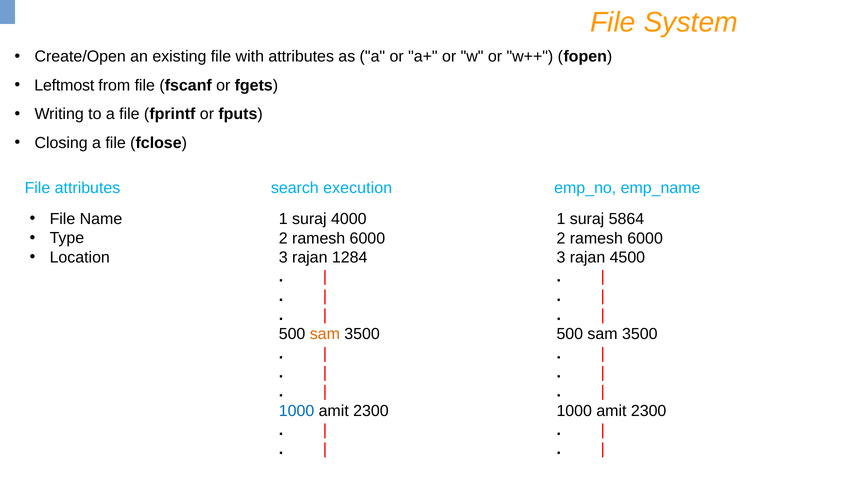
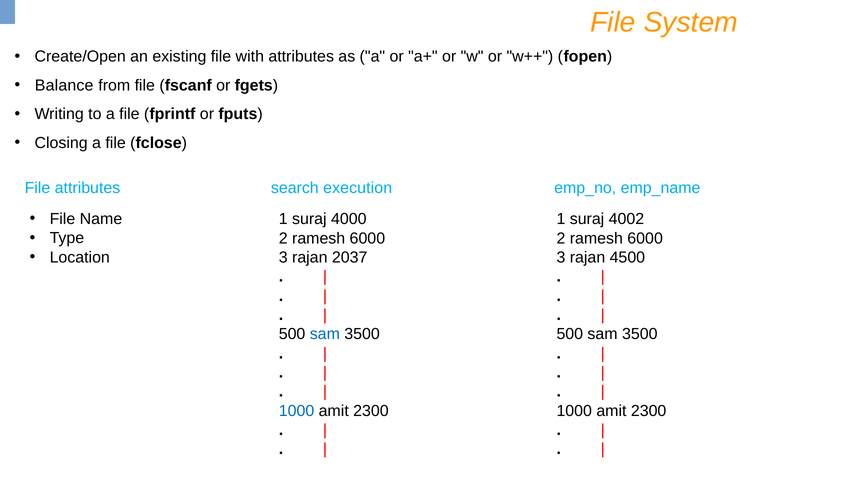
Leftmost: Leftmost -> Balance (64, 85)
5864: 5864 -> 4002 (626, 219)
1284: 1284 -> 2037 (350, 257)
sam colour: orange -> blue (325, 334)
